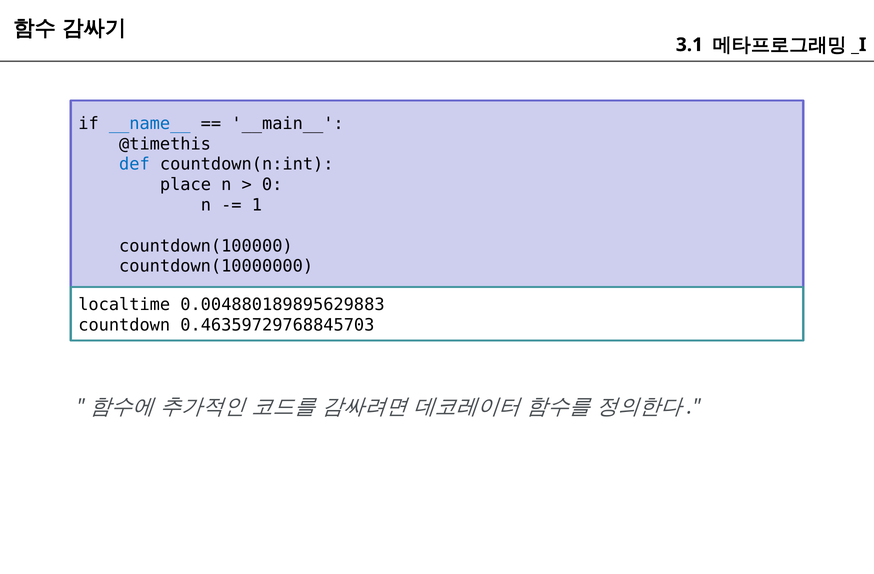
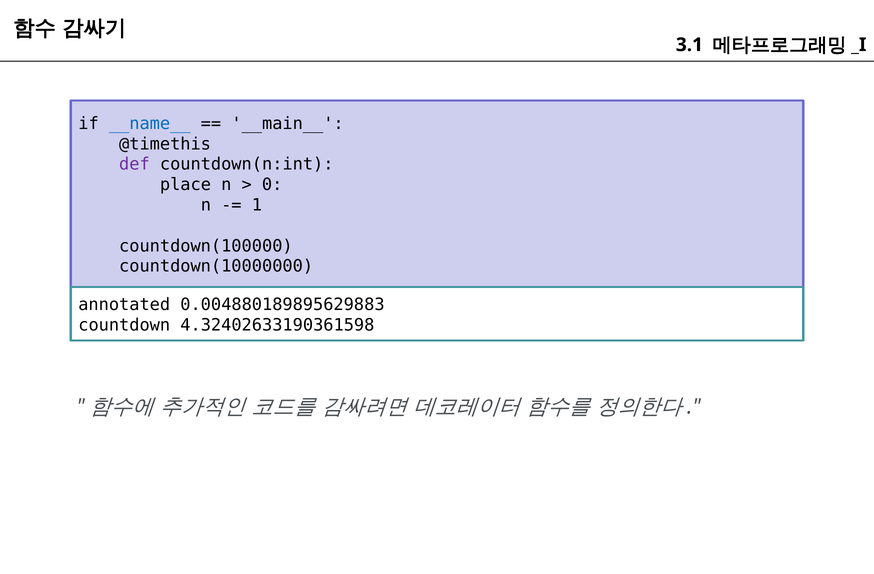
def colour: blue -> purple (134, 164)
localtime: localtime -> annotated (124, 305)
0.46359729768845703: 0.46359729768845703 -> 4.32402633190361598 (277, 325)
